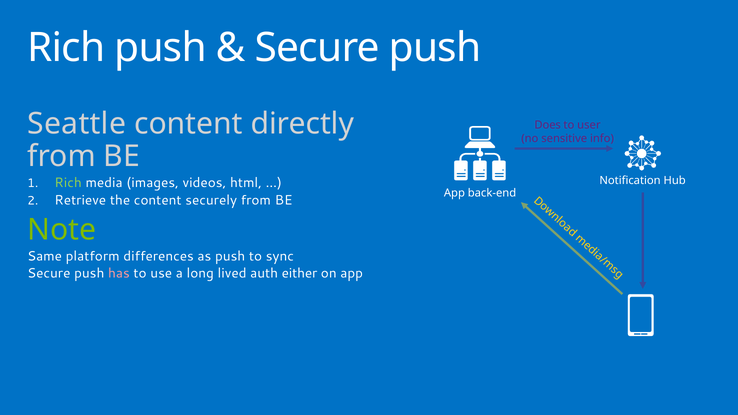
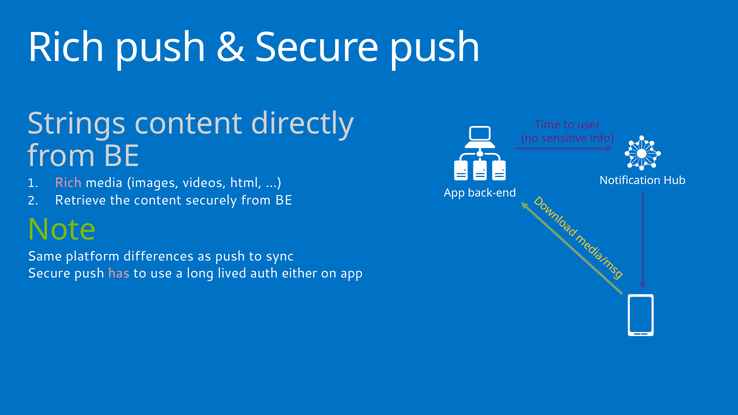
Seattle: Seattle -> Strings (77, 124)
Does: Does -> Time (548, 125)
Rich colour: light green -> pink (68, 183)
